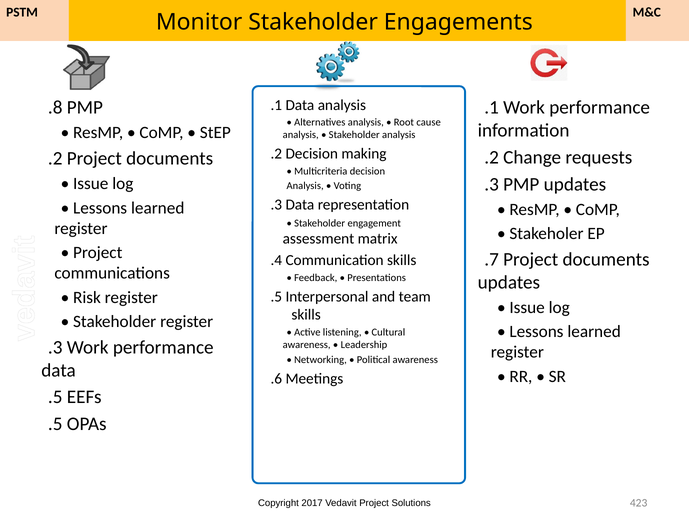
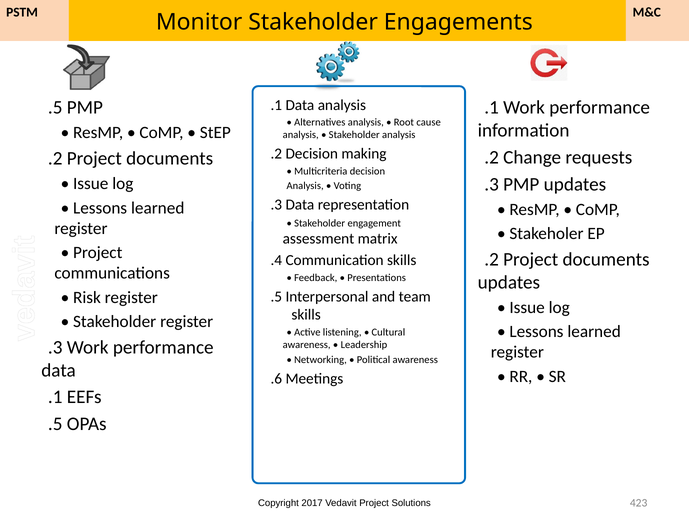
.8: .8 -> .5 (55, 108)
.7: .7 -> .2 (492, 259)
.5: .5 -> .1 (55, 397)
